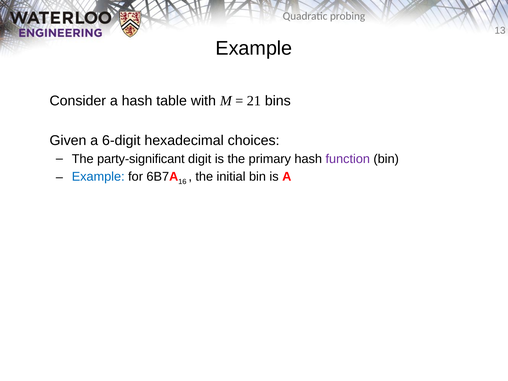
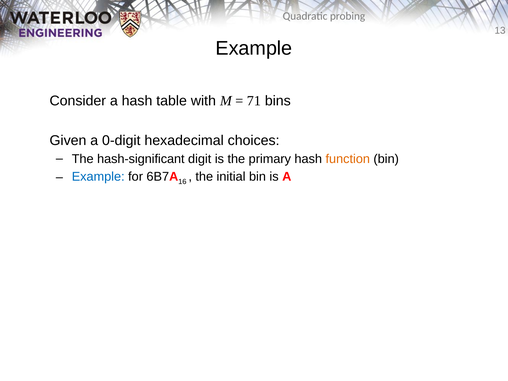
21: 21 -> 71 (254, 101)
6-digit: 6-digit -> 0-digit (121, 140)
party-significant: party-significant -> hash-significant (141, 159)
function colour: purple -> orange (348, 159)
